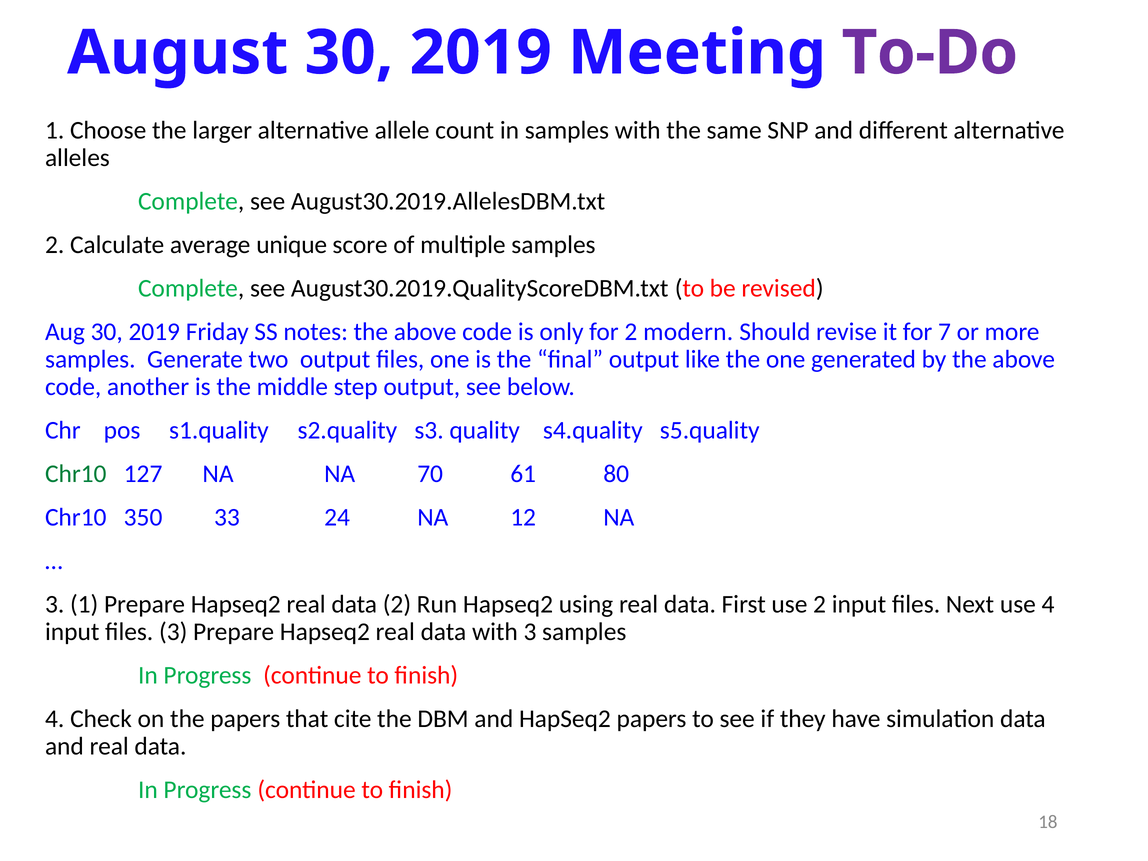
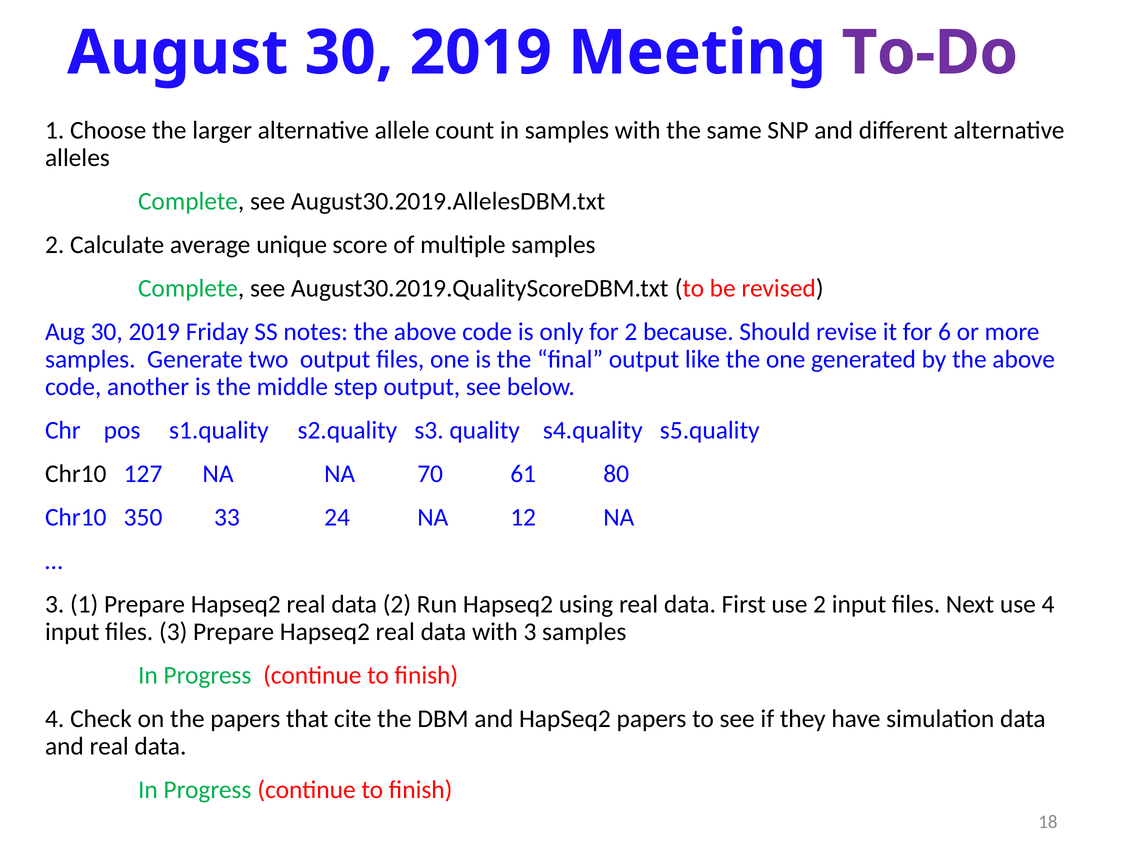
modern: modern -> because (688, 332)
7: 7 -> 6 (944, 332)
Chr10 colour: green -> black (76, 474)
